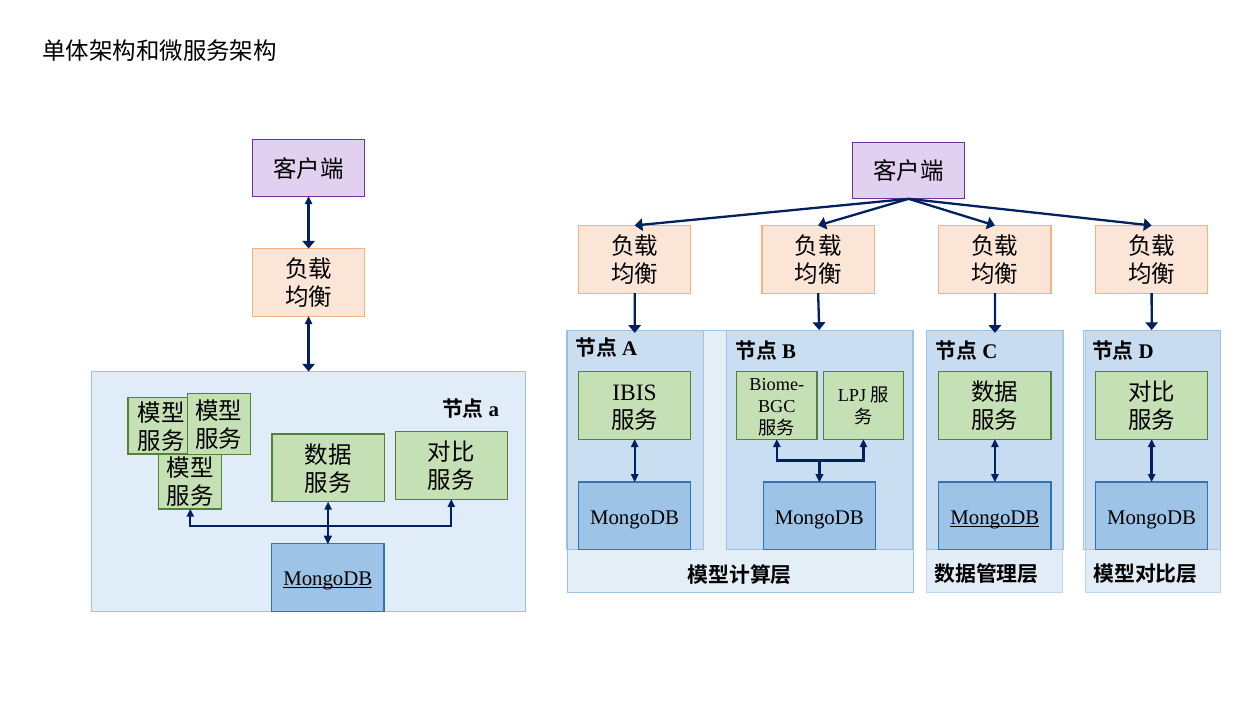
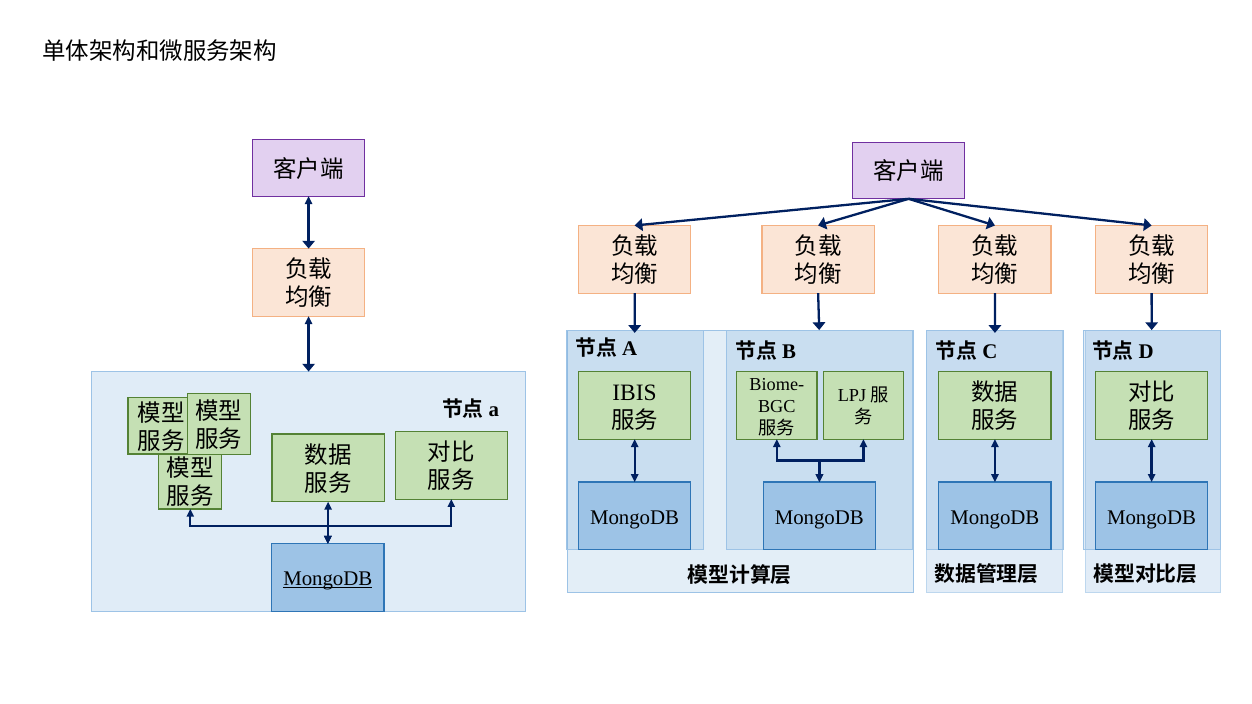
MongoDB underline: present -> none (995, 517)
